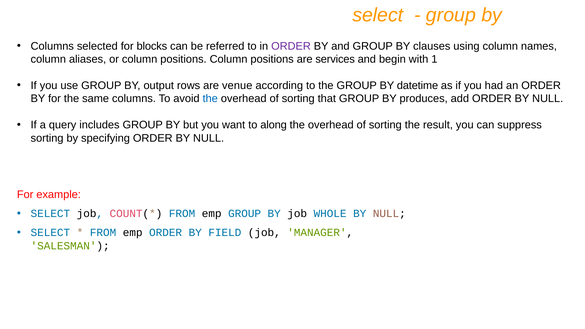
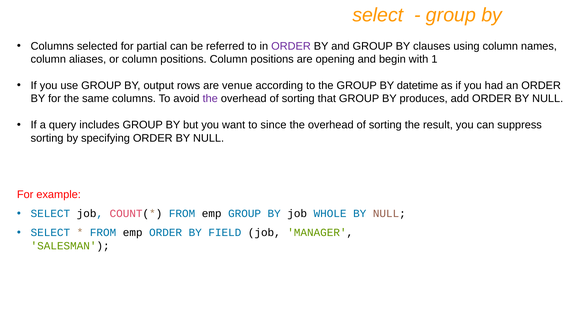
blocks: blocks -> partial (152, 46)
services: services -> opening (335, 59)
the colour: blue -> purple (210, 99)
along: along -> since (273, 125)
